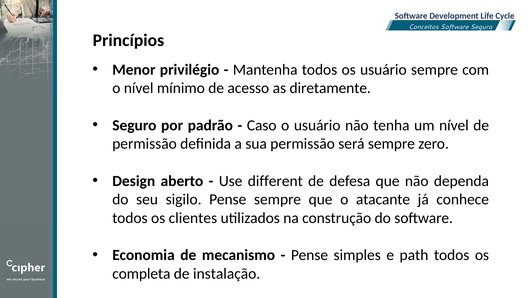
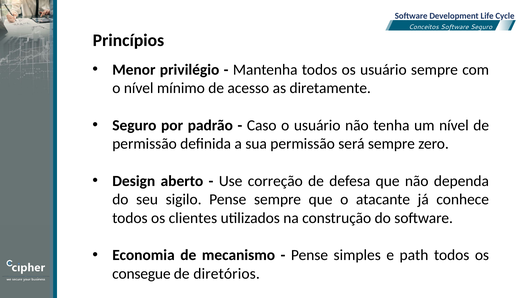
different: different -> correção (275, 181)
completa: completa -> consegue (141, 273)
instalação: instalação -> diretórios (227, 273)
